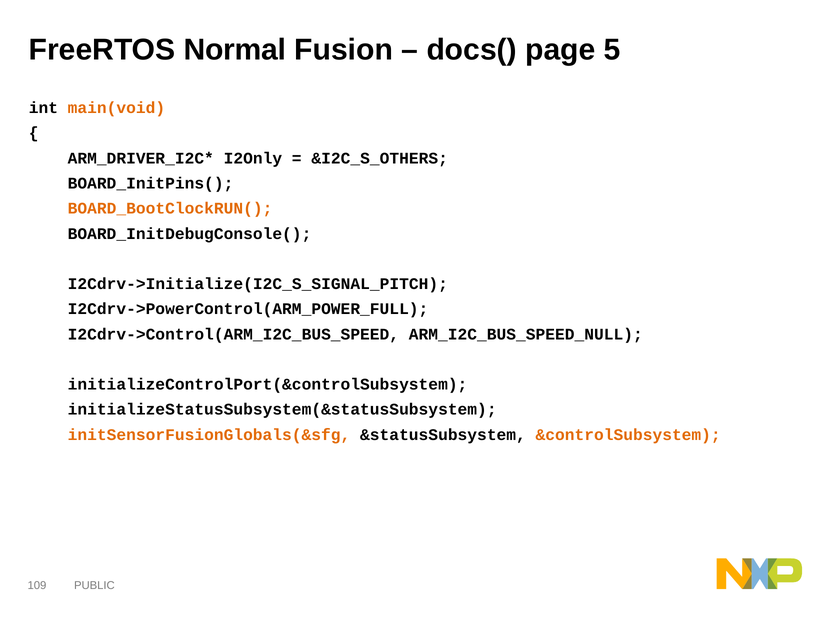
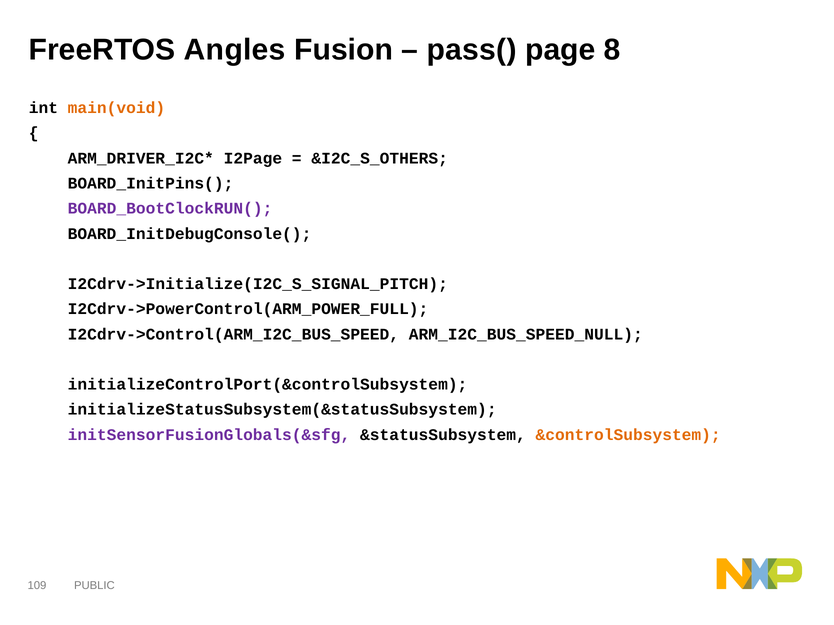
Normal: Normal -> Angles (235, 50)
docs(: docs( -> pass( (472, 50)
5: 5 -> 8 (612, 50)
I2Only: I2Only -> I2Page (253, 158)
BOARD_BootClockRUN( colour: orange -> purple (170, 209)
initSensorFusionGlobals(&sfg colour: orange -> purple (209, 435)
